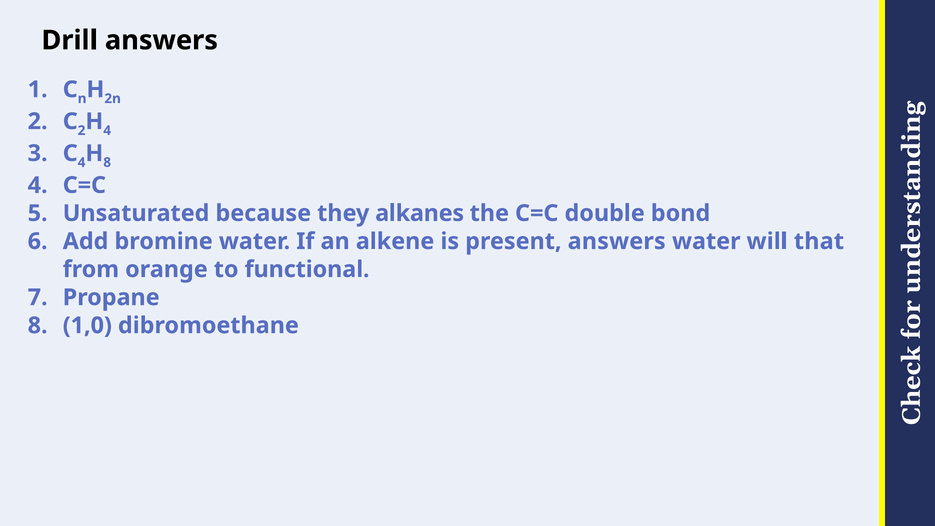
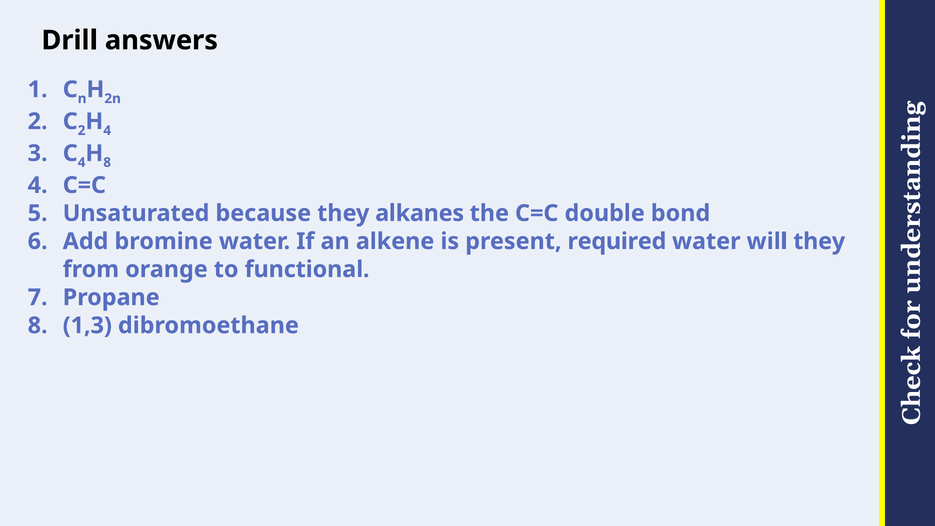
present answers: answers -> required (617, 241)
will that: that -> they (819, 241)
1,0: 1,0 -> 1,3 (87, 325)
